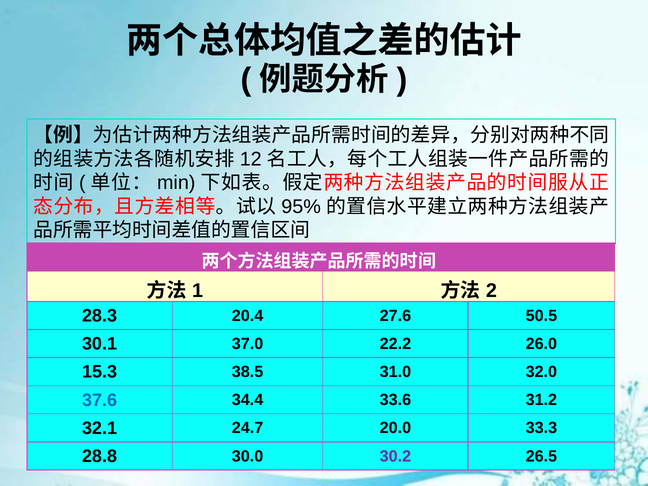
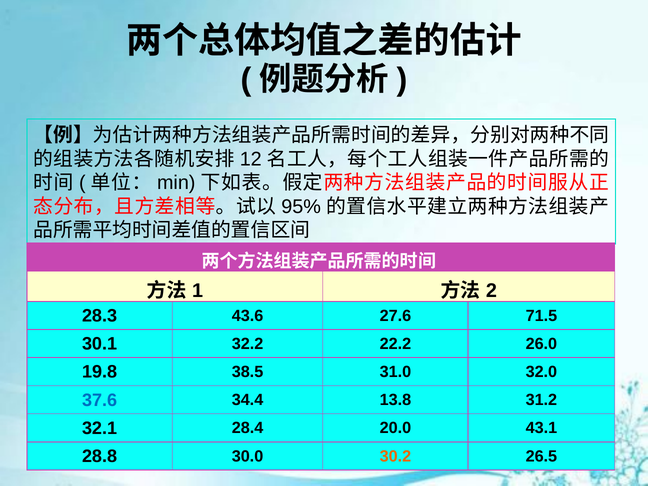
20.4: 20.4 -> 43.6 (248, 316)
50.5: 50.5 -> 71.5 (541, 316)
37.0: 37.0 -> 32.2 (248, 344)
15.3: 15.3 -> 19.8 (100, 372)
33.6: 33.6 -> 13.8 (395, 400)
24.7: 24.7 -> 28.4 (248, 428)
33.3: 33.3 -> 43.1 (541, 428)
30.2 colour: purple -> orange (395, 456)
